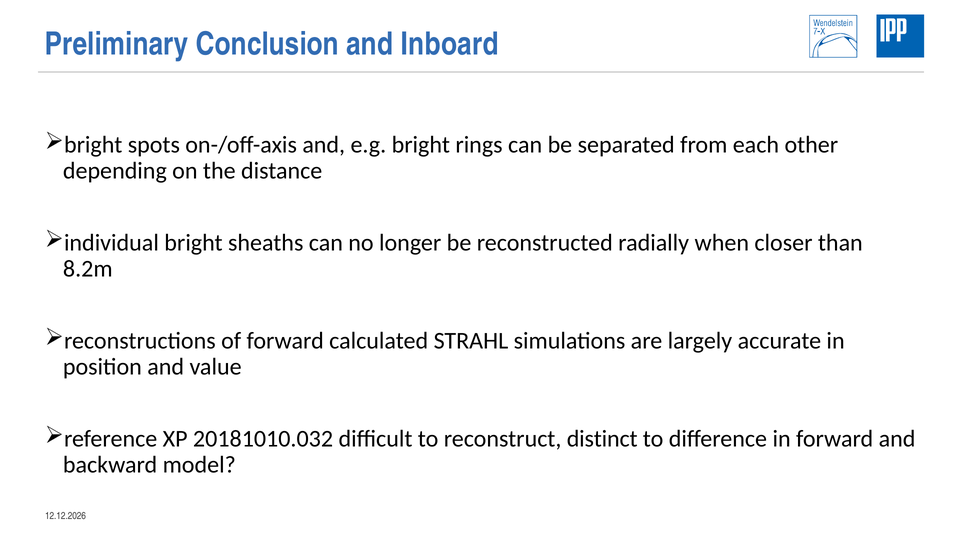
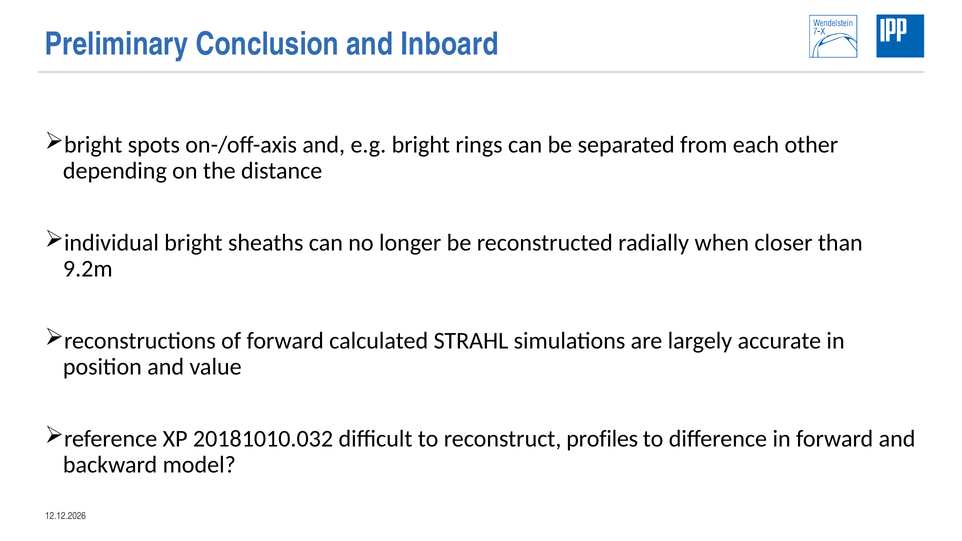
8.2m: 8.2m -> 9.2m (88, 269)
distinct: distinct -> profiles (602, 439)
